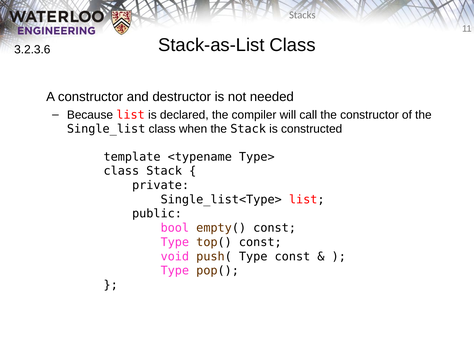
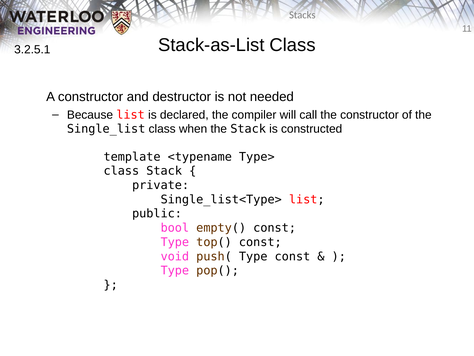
3.2.3.6: 3.2.3.6 -> 3.2.5.1 (32, 49)
